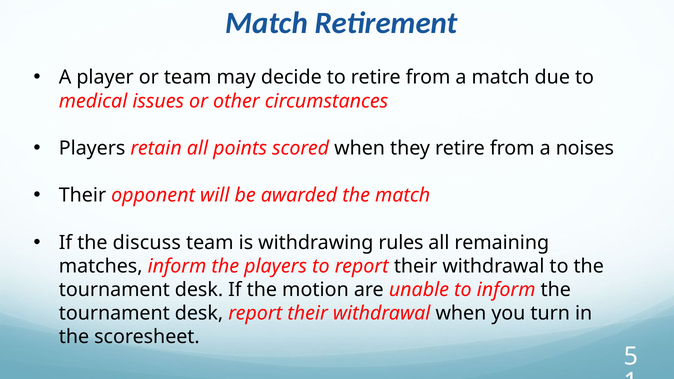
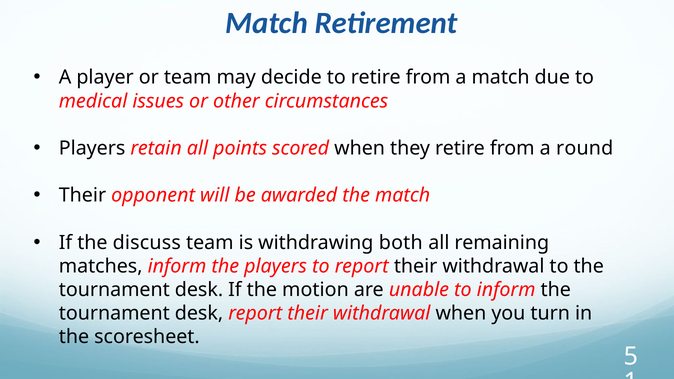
noises: noises -> round (585, 148)
rules: rules -> both (401, 243)
